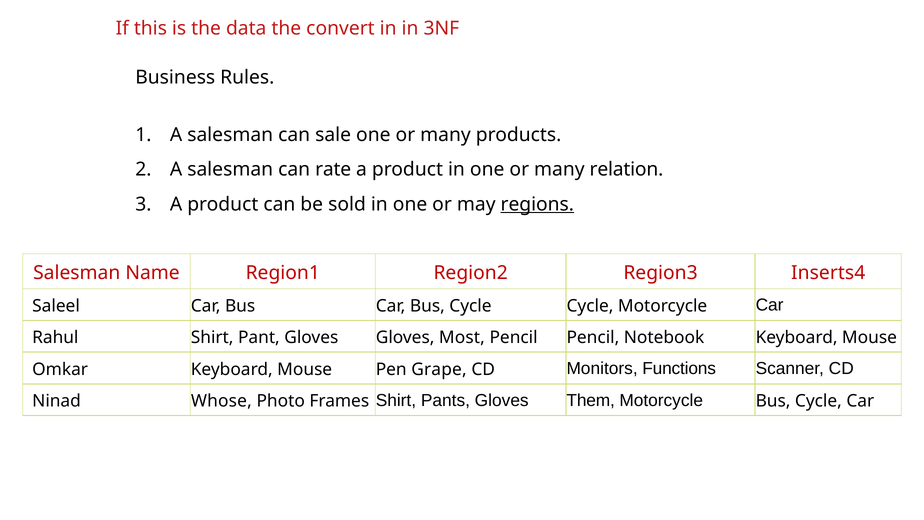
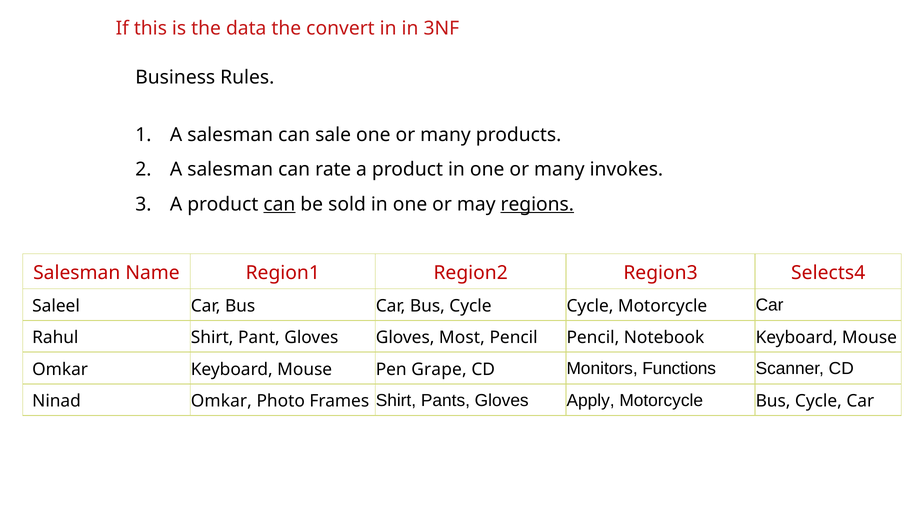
relation: relation -> invokes (626, 170)
can underline: none -> present (279, 204)
Inserts4: Inserts4 -> Selects4 (828, 273)
Ninad Whose: Whose -> Omkar (221, 401)
Them: Them -> Apply (591, 400)
